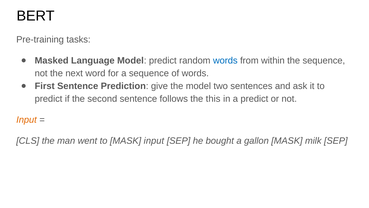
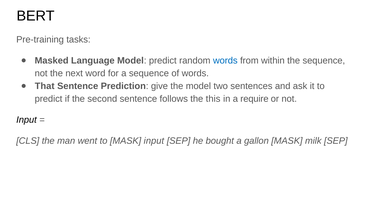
First: First -> That (45, 86)
a predict: predict -> require (254, 99)
Input colour: orange -> black (26, 120)
